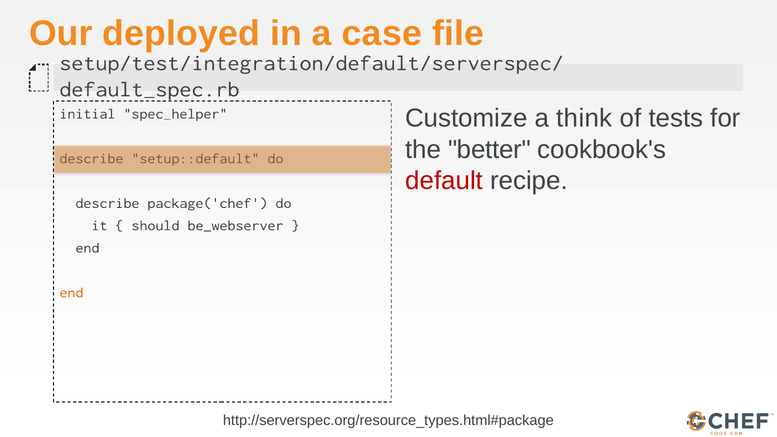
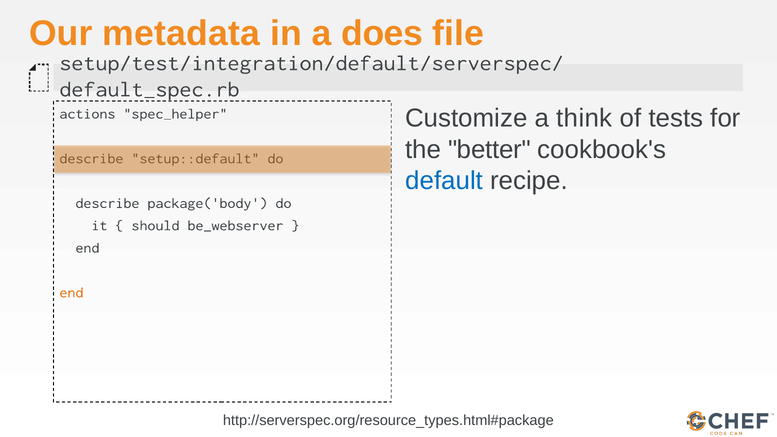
deployed: deployed -> metadata (181, 34)
case: case -> does (382, 34)
initial: initial -> actions (87, 114)
default colour: red -> blue (444, 181)
package('chef: package('chef -> package('body (207, 203)
